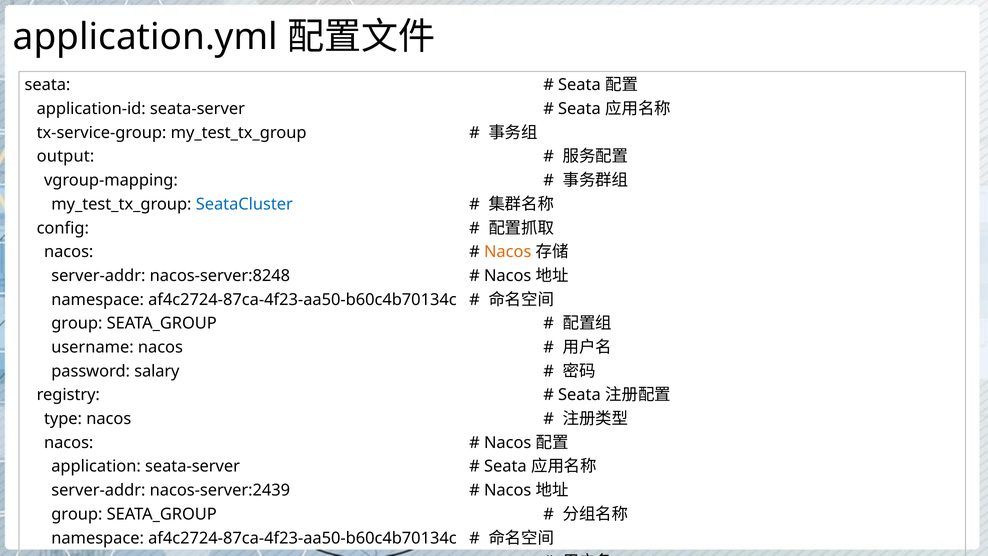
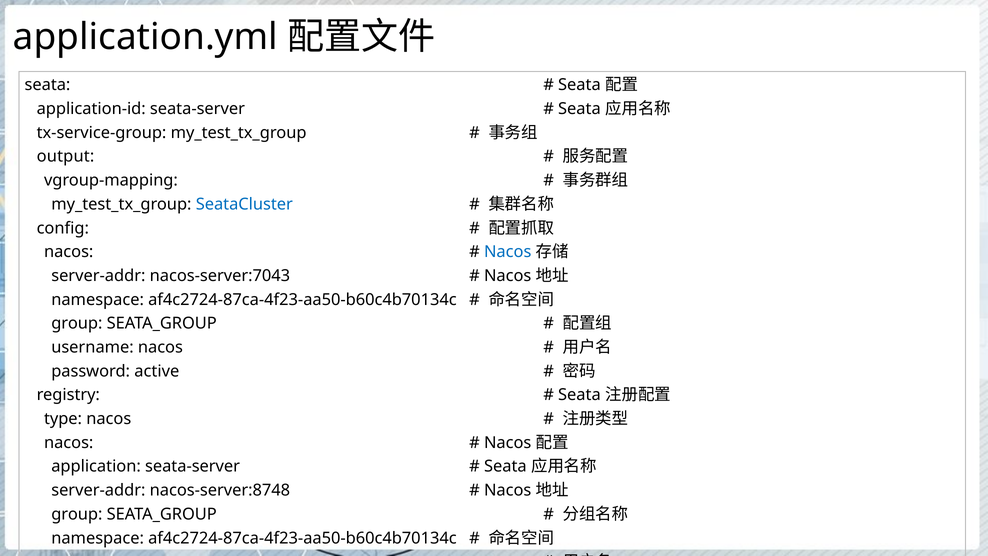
Nacos colour: orange -> blue (508, 252)
nacos-server:8248: nacos-server:8248 -> nacos-server:7043 (220, 276)
salary: salary -> active (157, 371)
nacos-server:2439: nacos-server:2439 -> nacos-server:8748 (220, 490)
